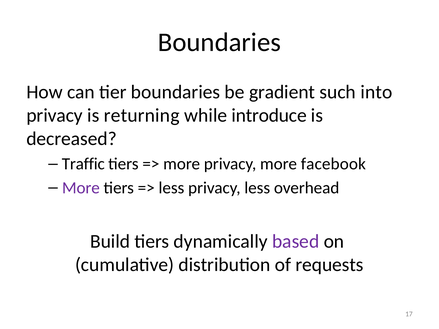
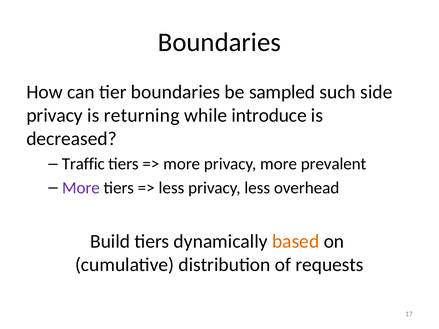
gradient: gradient -> sampled (282, 92)
into: into -> side (376, 92)
facebook: facebook -> prevalent (334, 164)
based colour: purple -> orange (296, 241)
